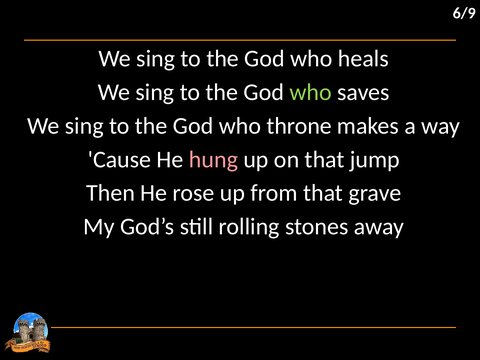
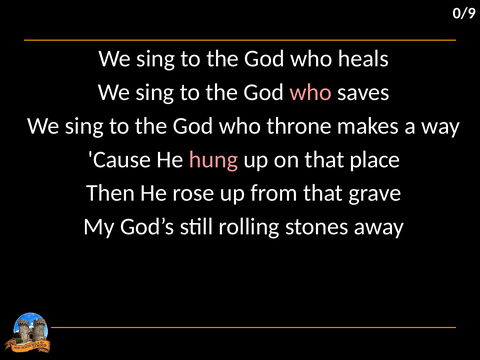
6/9: 6/9 -> 0/9 (464, 13)
who colour: light green -> pink (311, 92)
jump: jump -> place (375, 159)
